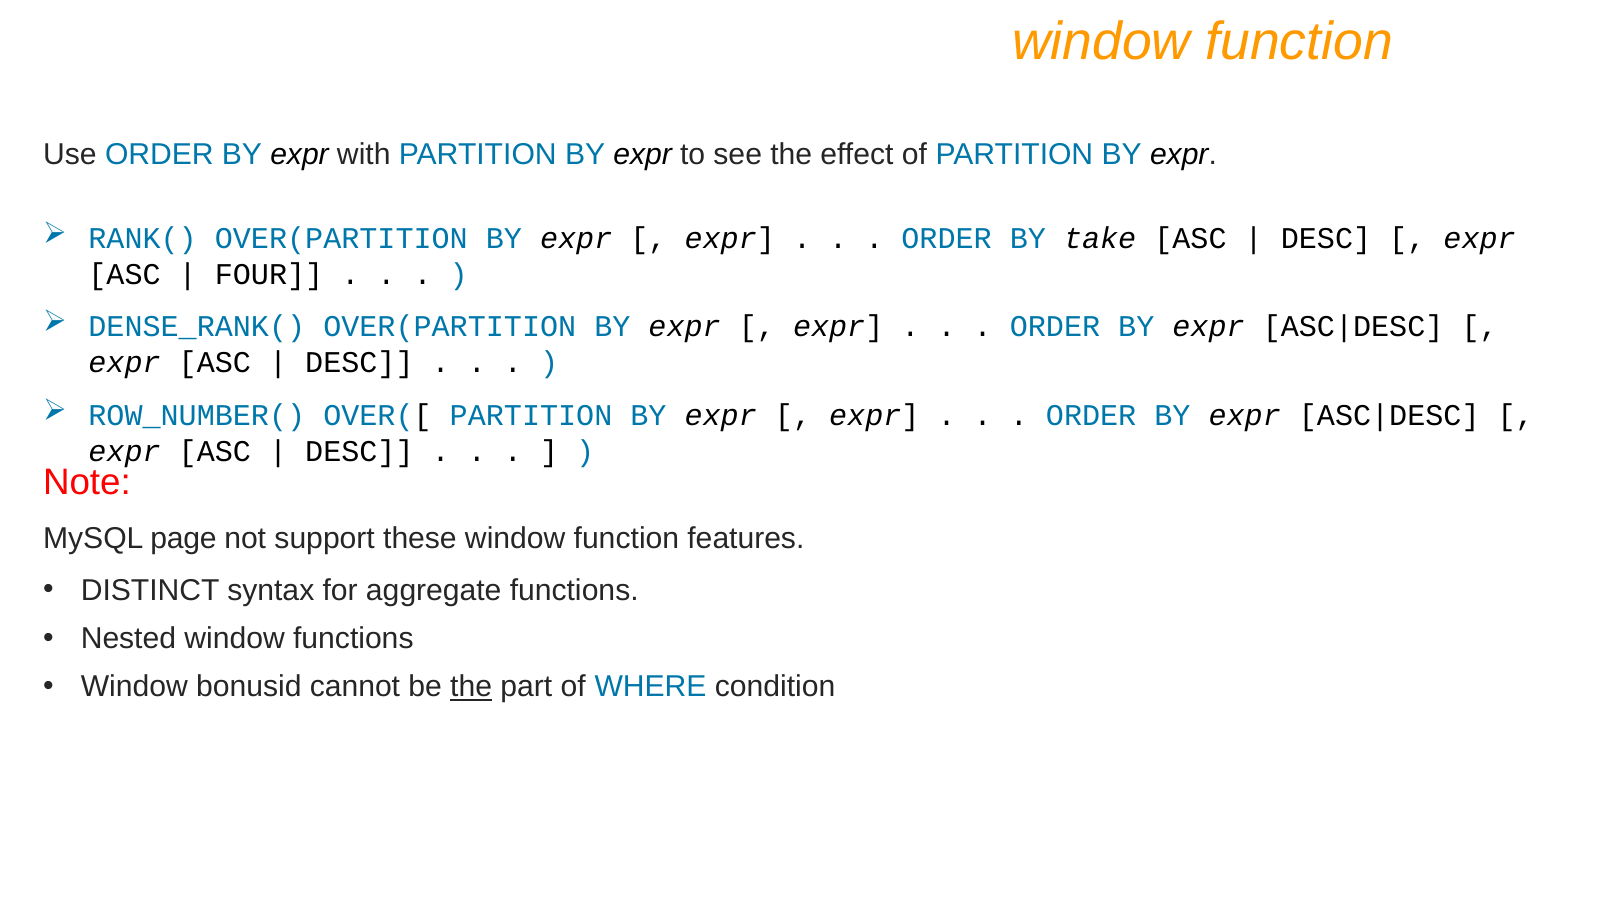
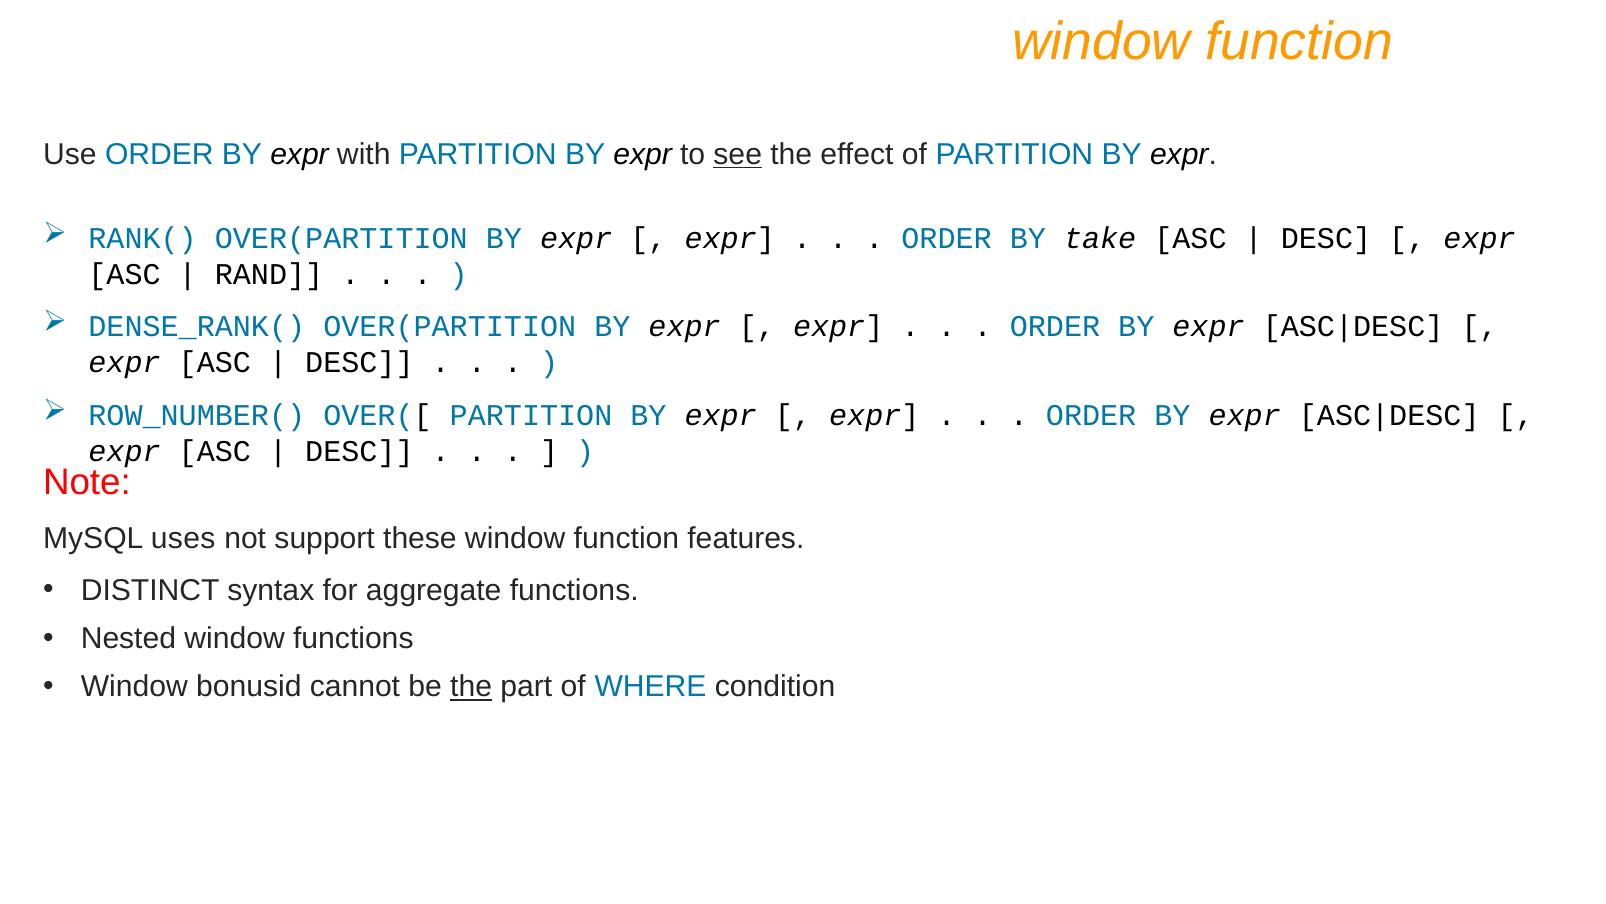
see underline: none -> present (738, 154)
FOUR: FOUR -> RAND (269, 274)
page: page -> uses (183, 538)
